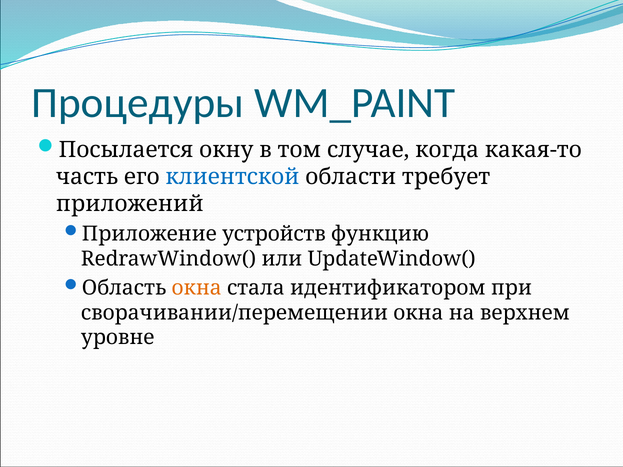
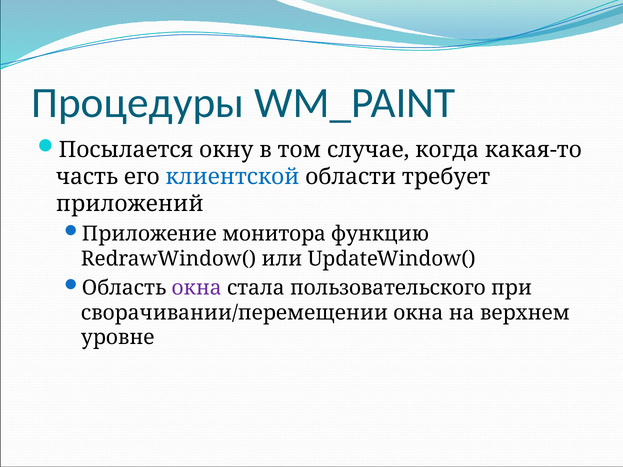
устройств: устройств -> монитора (274, 234)
окна colour: orange -> purple (197, 288)
идентификатором: идентификатором -> пользовательского (388, 288)
